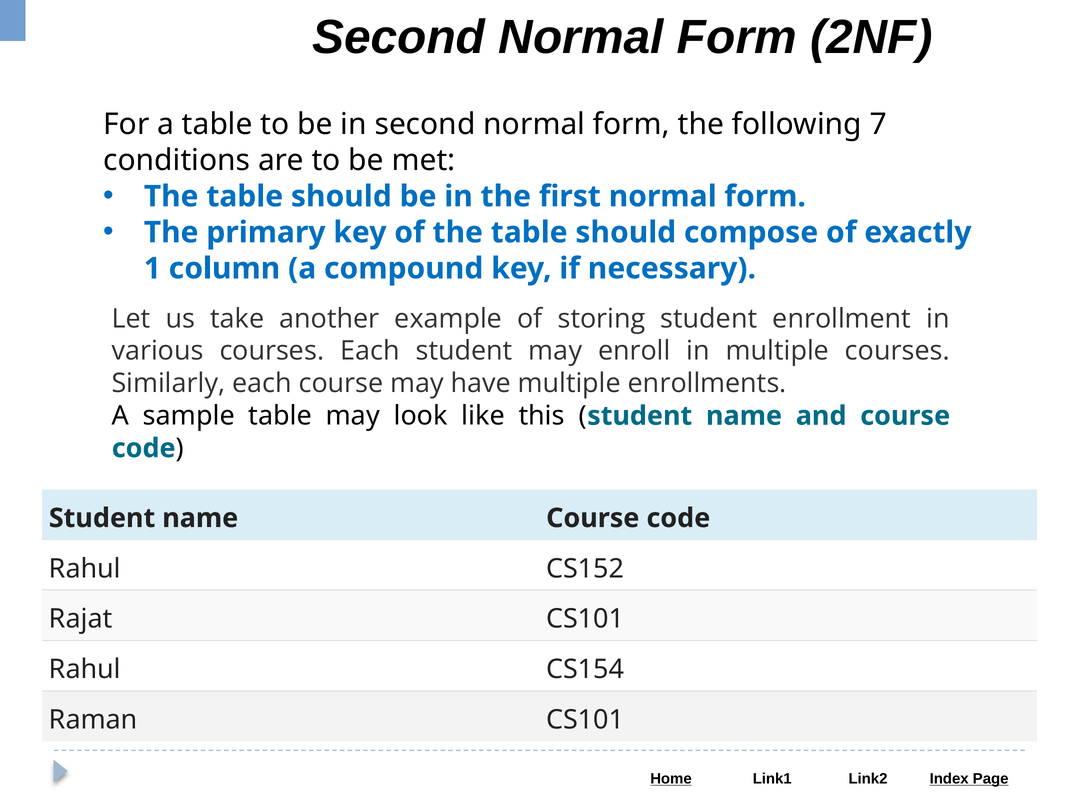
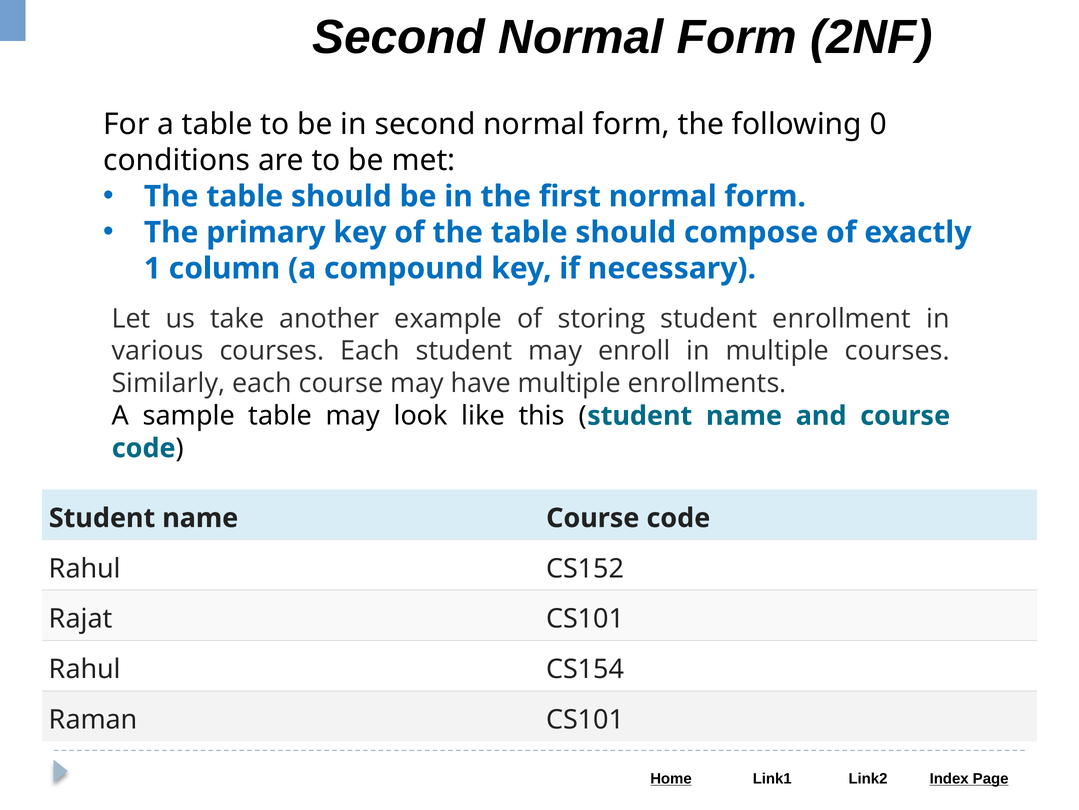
7: 7 -> 0 (878, 124)
